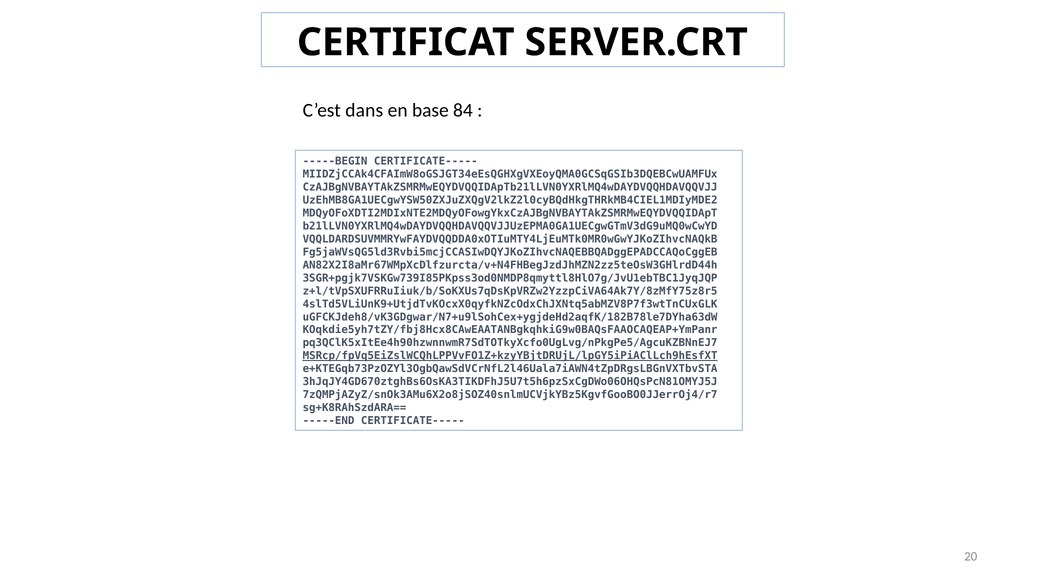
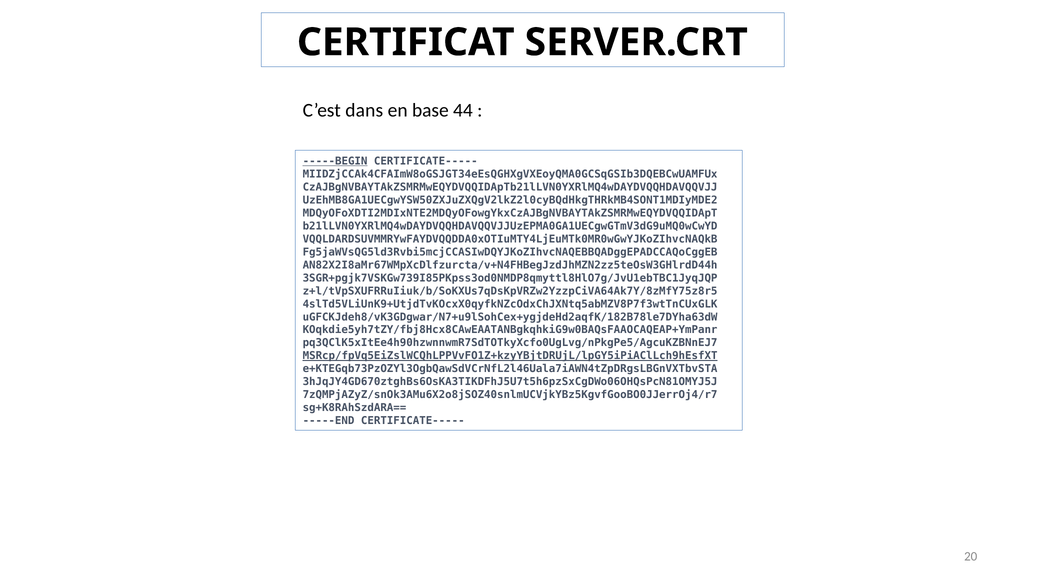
84: 84 -> 44 (463, 110)
-----BEGIN underline: none -> present (335, 161)
UzEhMB8GA1UECgwYSW50ZXJuZXQgV2lkZ2l0cyBQdHkgTHRkMB4CIEL1MDIyMDE2: UzEhMB8GA1UECgwYSW50ZXJuZXQgV2lkZ2l0cyBQdHkgTHRkMB4CIEL1MDIyMDE2 -> UzEhMB8GA1UECgwYSW50ZXJuZXQgV2lkZ2l0cyBQdHkgTHRkMB4SONT1MDIyMDE2 (510, 200)
